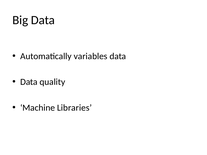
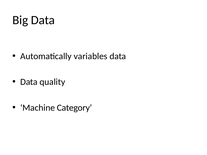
Libraries: Libraries -> Category (75, 108)
